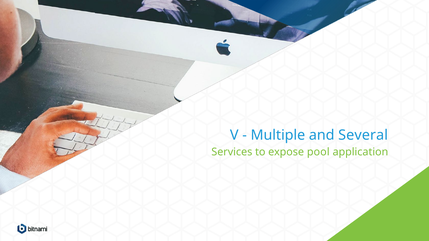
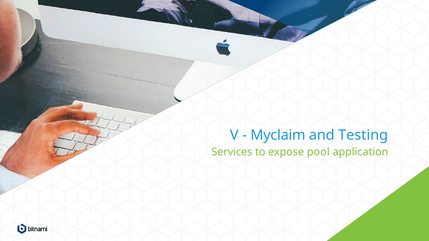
Multiple: Multiple -> Myclaim (278, 135)
Several: Several -> Testing (363, 135)
